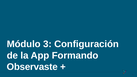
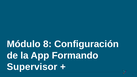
3: 3 -> 8 (47, 44)
Observaste: Observaste -> Supervisor (32, 67)
